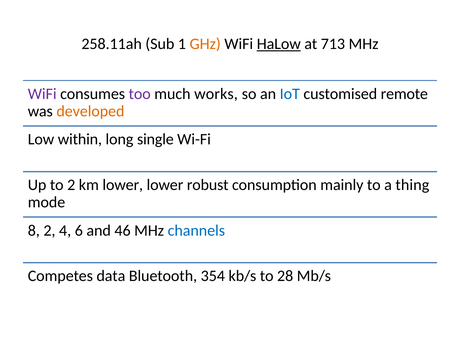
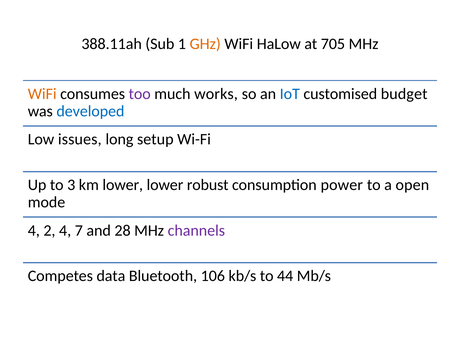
258.11ah: 258.11ah -> 388.11ah (112, 44)
HaLow underline: present -> none (279, 44)
713: 713 -> 705 (333, 44)
WiFi colour: purple -> orange (42, 94)
remote: remote -> budget (404, 94)
developed colour: orange -> blue (90, 111)
within: within -> issues (80, 139)
single: single -> setup (155, 139)
to 2: 2 -> 3 (71, 185)
mainly: mainly -> power (342, 185)
thing: thing -> open (412, 185)
8: 8 -> 4 (34, 230)
6: 6 -> 7 (79, 230)
46: 46 -> 28 (123, 230)
channels colour: blue -> purple (196, 230)
354: 354 -> 106 (213, 276)
28: 28 -> 44 (285, 276)
